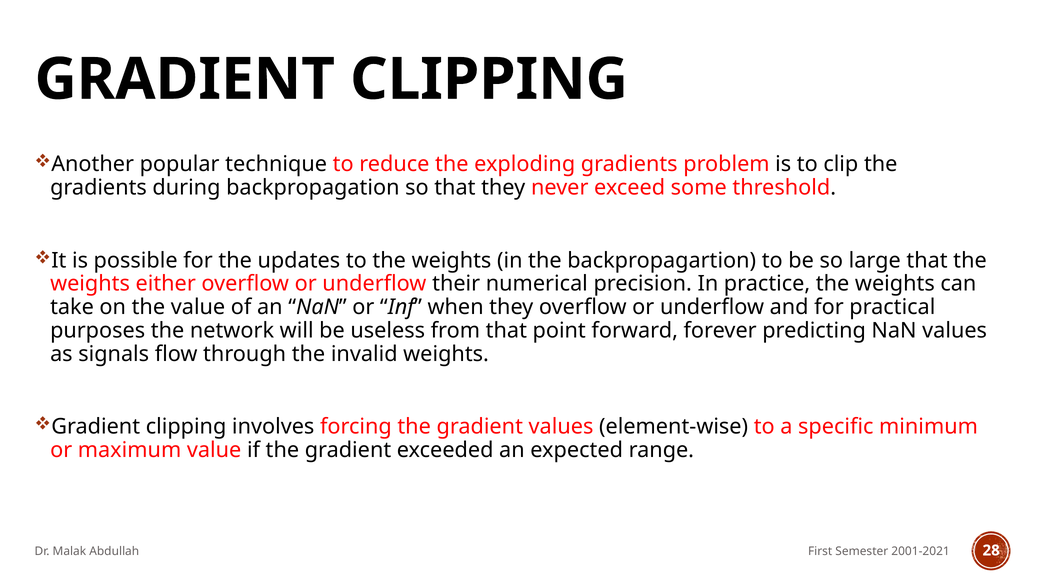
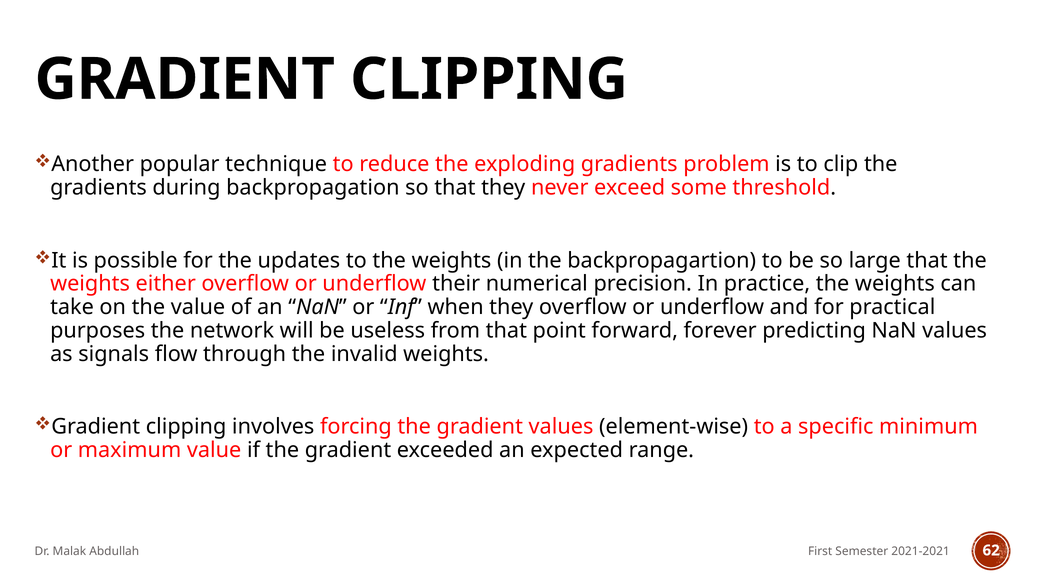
2001-2021: 2001-2021 -> 2021-2021 (921, 551)
28: 28 -> 62 (991, 550)
